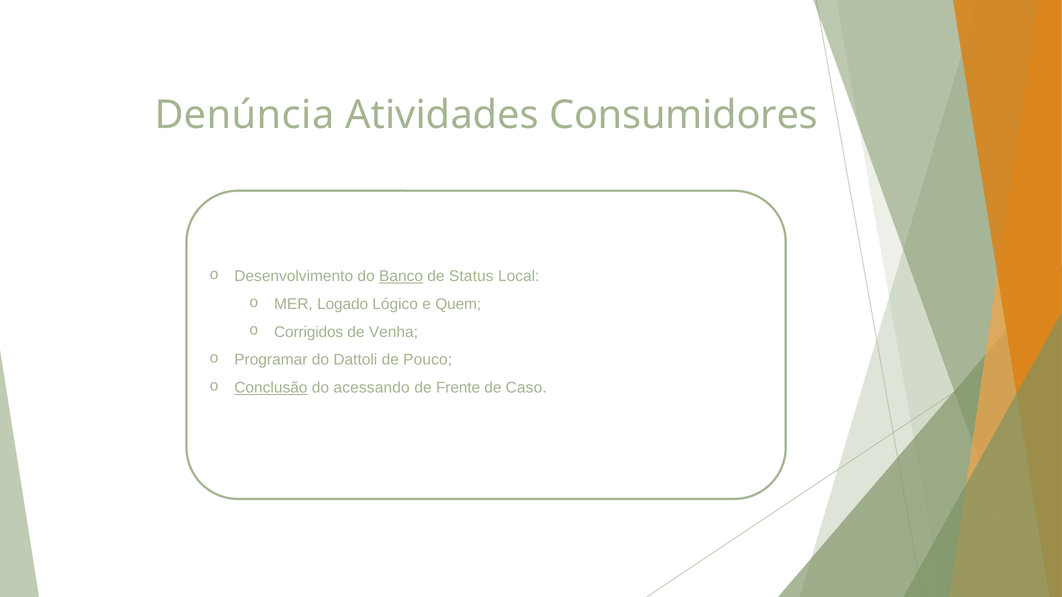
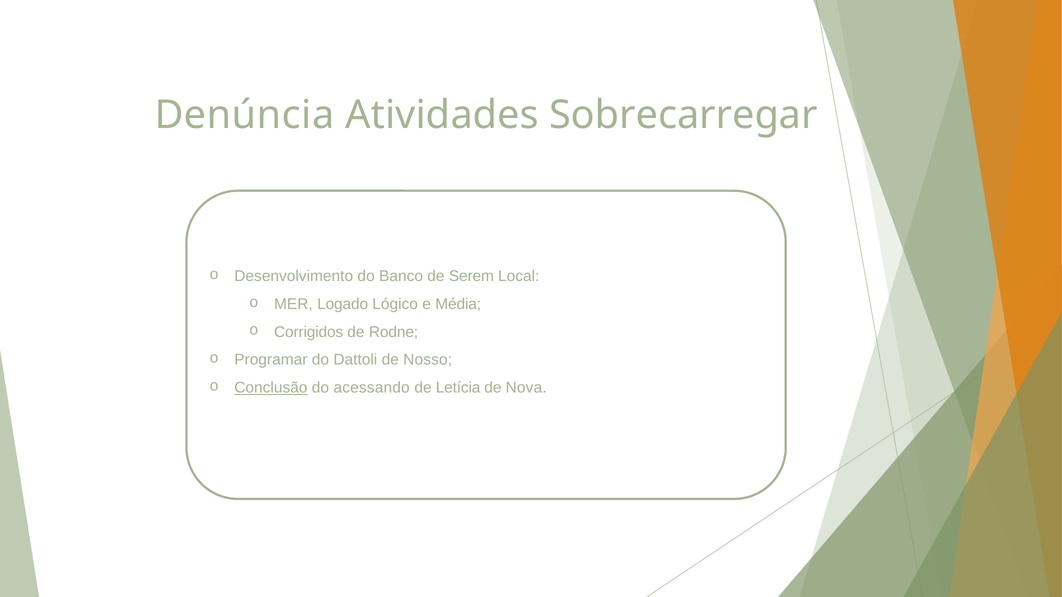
Consumidores: Consumidores -> Sobrecarregar (683, 115)
Banco underline: present -> none (401, 276)
Status: Status -> Serem (471, 276)
Quem: Quem -> Média (458, 304)
Venha: Venha -> Rodne (394, 332)
Pouco: Pouco -> Nosso (428, 360)
Frente: Frente -> Letícia (458, 388)
Caso: Caso -> Nova (526, 388)
